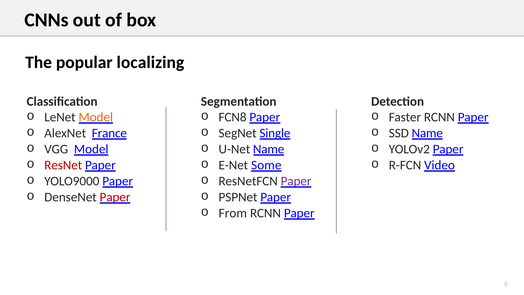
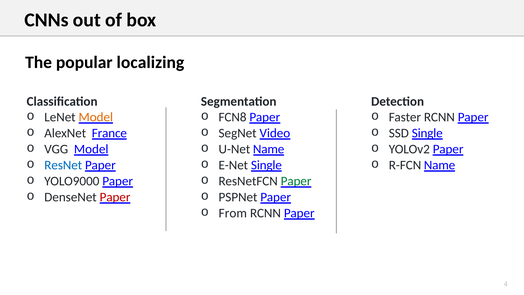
SSD Name: Name -> Single (427, 133)
Single: Single -> Video (275, 133)
ResNet colour: red -> blue (63, 165)
E-Net Some: Some -> Single (266, 165)
R-FCN Video: Video -> Name (440, 165)
Paper colour: purple -> green (296, 181)
